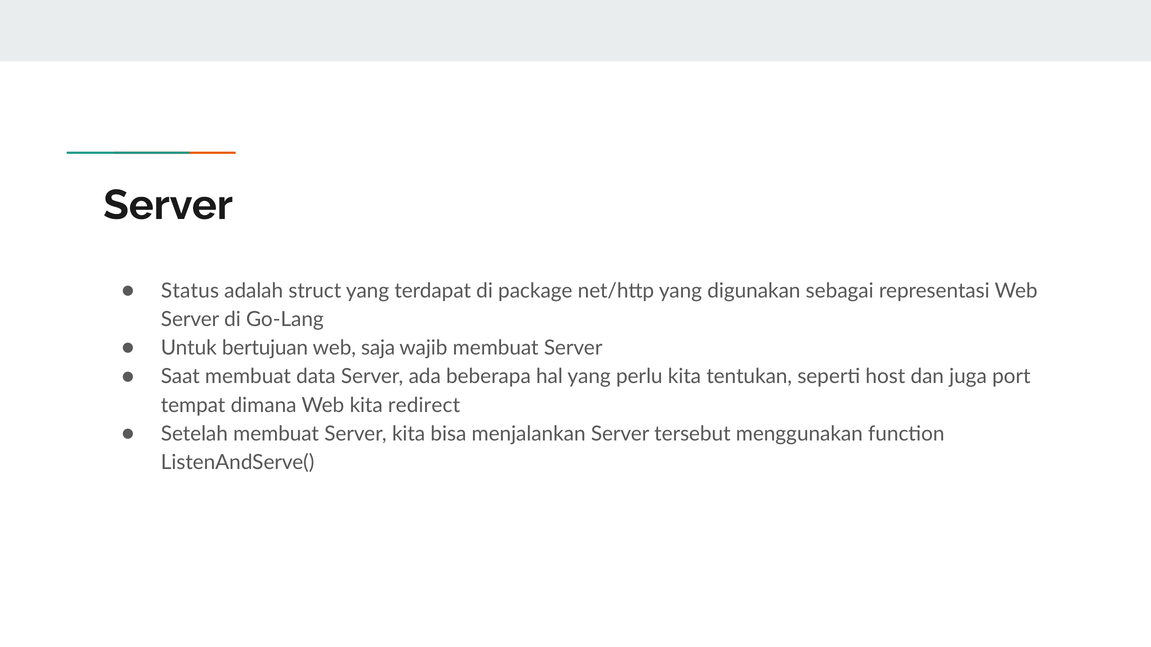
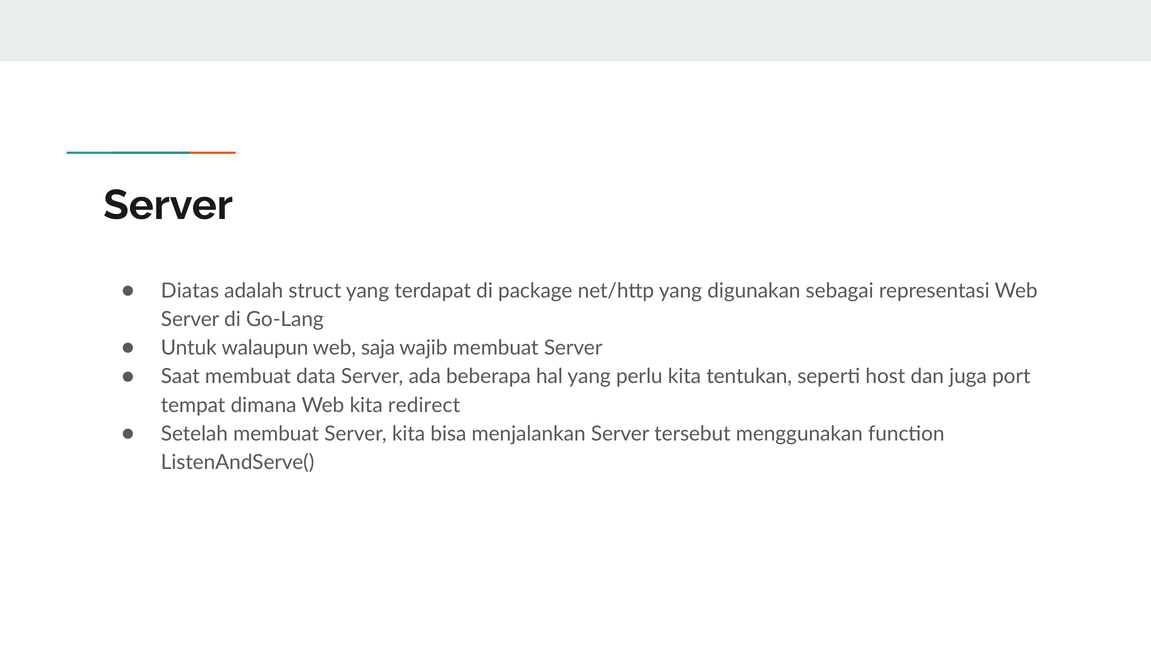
Status: Status -> Diatas (190, 291)
bertujuan: bertujuan -> walaupun (265, 348)
